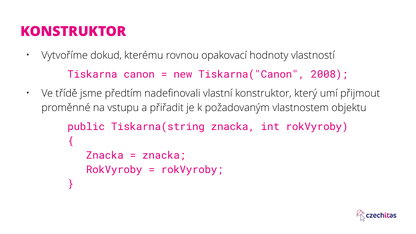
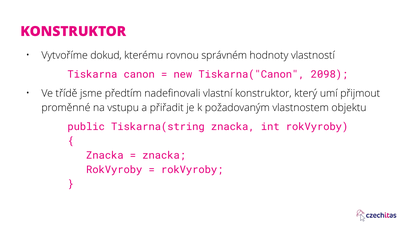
opakovací: opakovací -> správném (224, 55)
2008: 2008 -> 2098 (330, 74)
